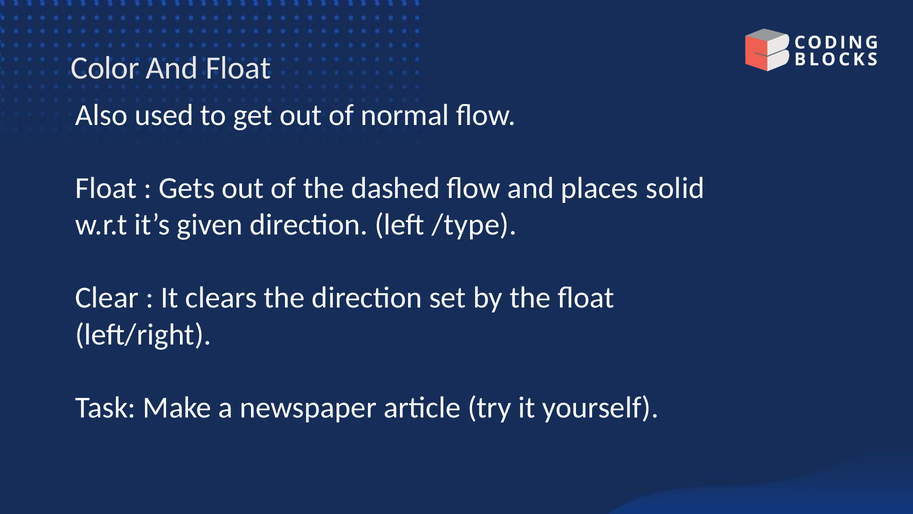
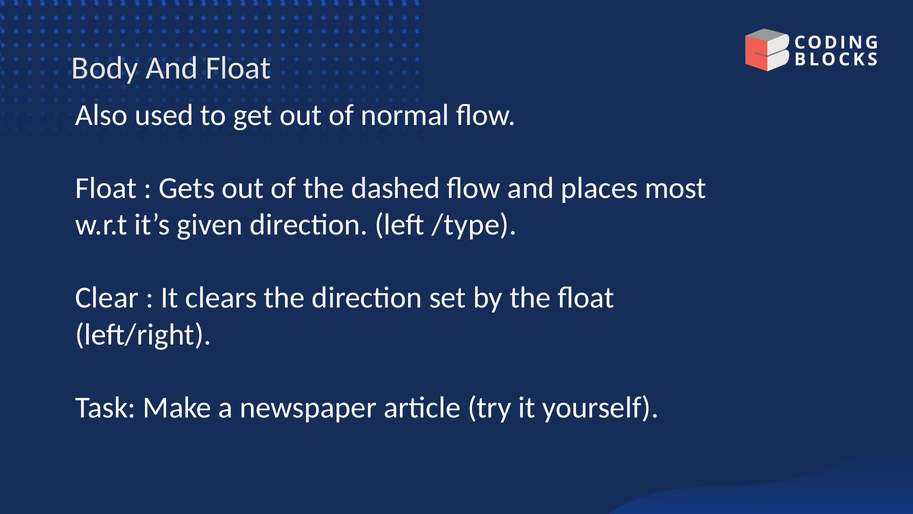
Color: Color -> Body (105, 68)
solid: solid -> most (676, 188)
